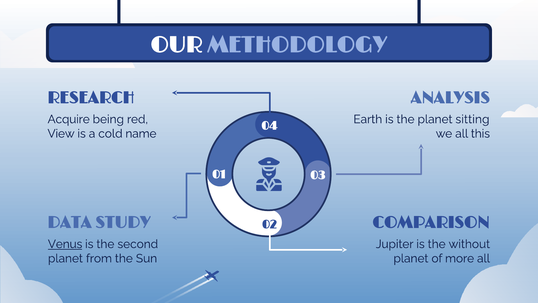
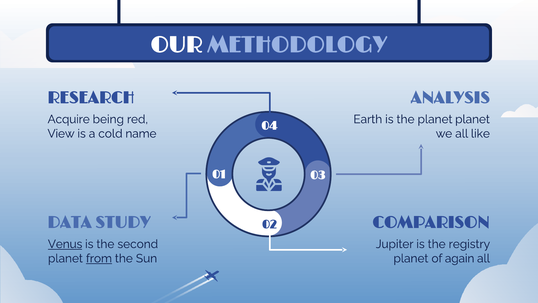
planet sitting: sitting -> planet (473, 119)
this: this -> like (480, 133)
without: without -> registry (469, 244)
from underline: none -> present (99, 258)
more: more -> again (460, 258)
